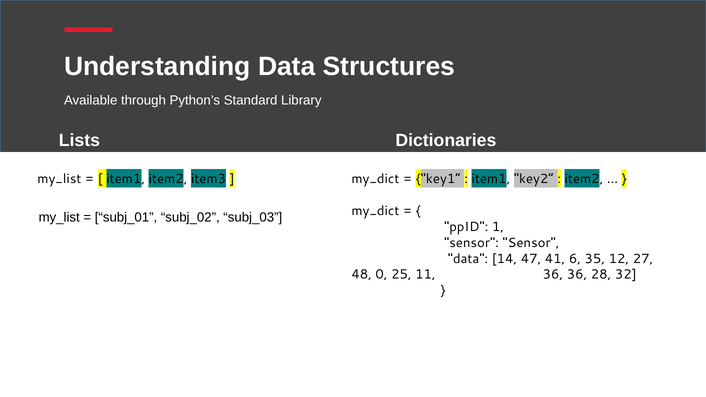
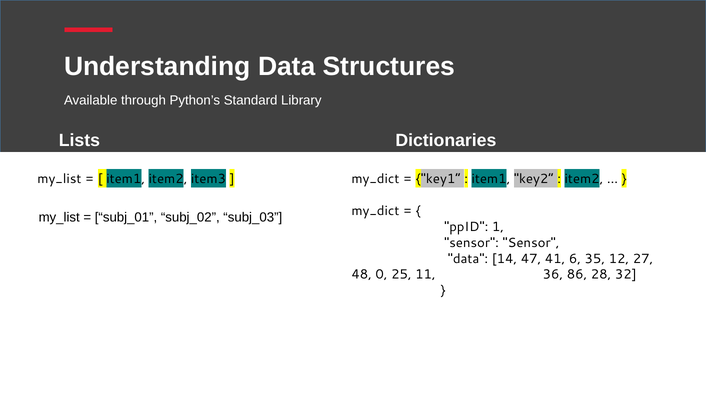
36 36: 36 -> 86 (577, 275)
